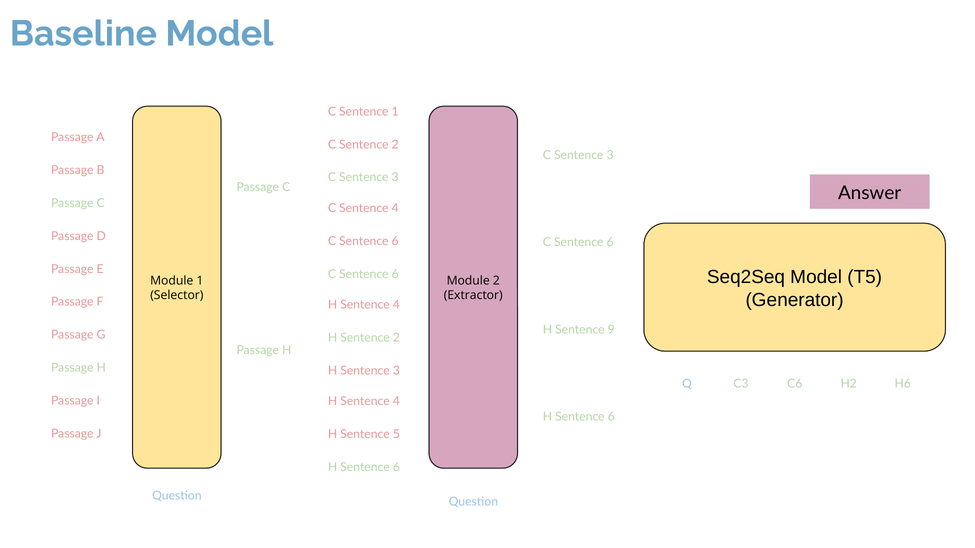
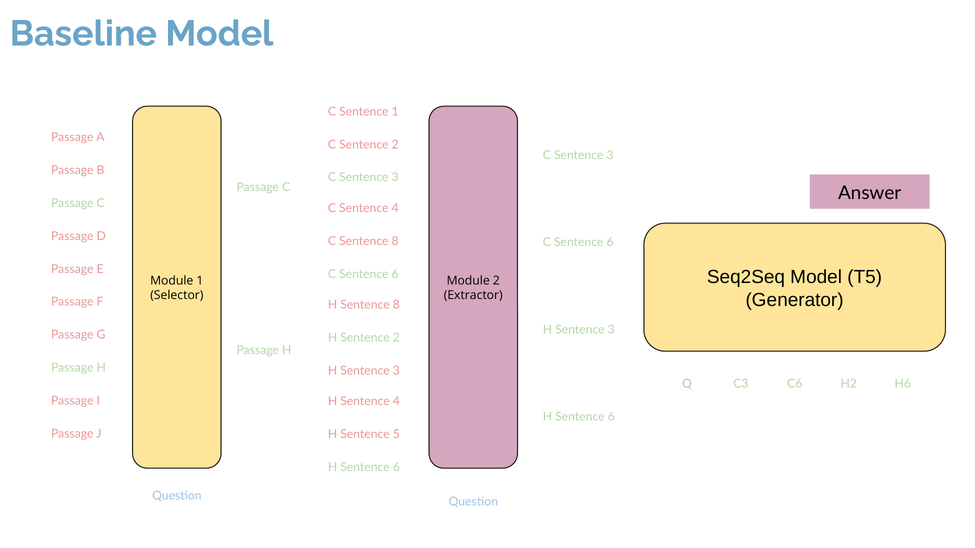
6: 6 -> 8 (395, 241)
4: 4 -> 8 (396, 305)
9: 9 -> 3 (611, 330)
